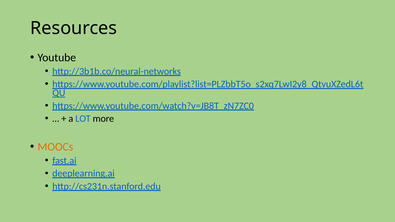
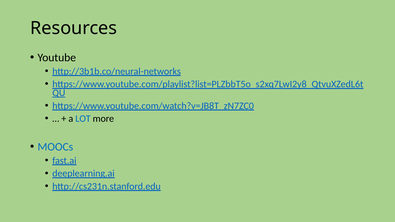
MOOCs colour: orange -> blue (55, 147)
